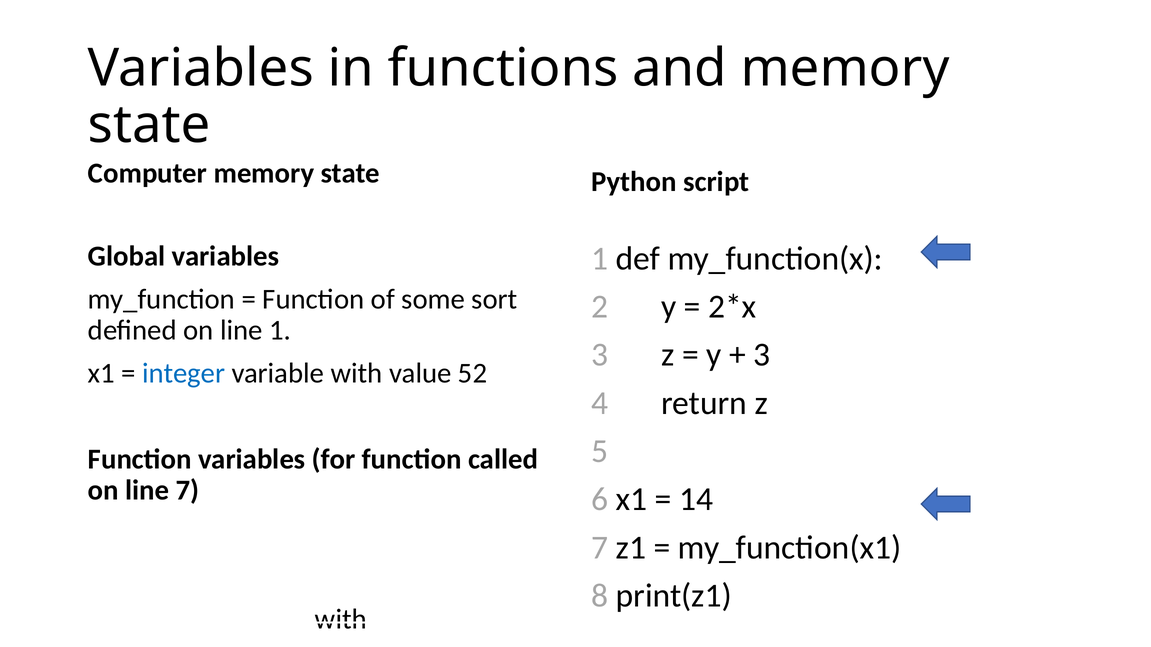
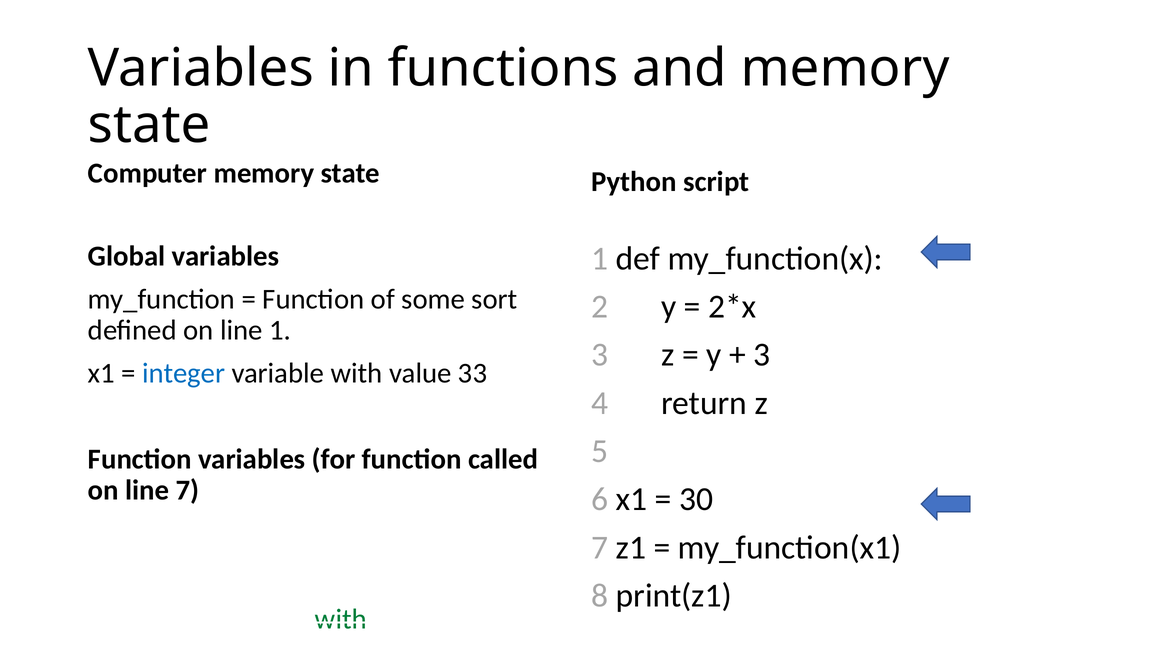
52: 52 -> 33 (473, 373)
14: 14 -> 30 (696, 500)
with colour: black -> green (341, 620)
